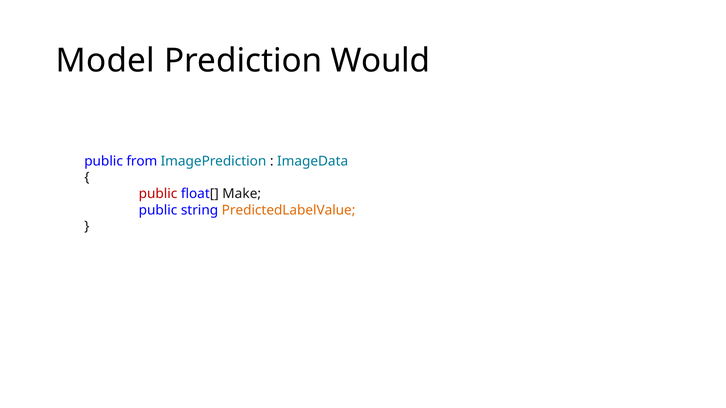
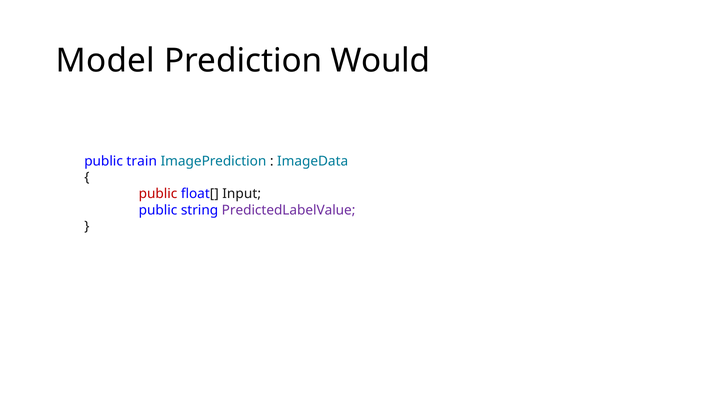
from: from -> train (142, 161)
Make: Make -> Input (242, 194)
PredictedLabelValue colour: orange -> purple (289, 210)
